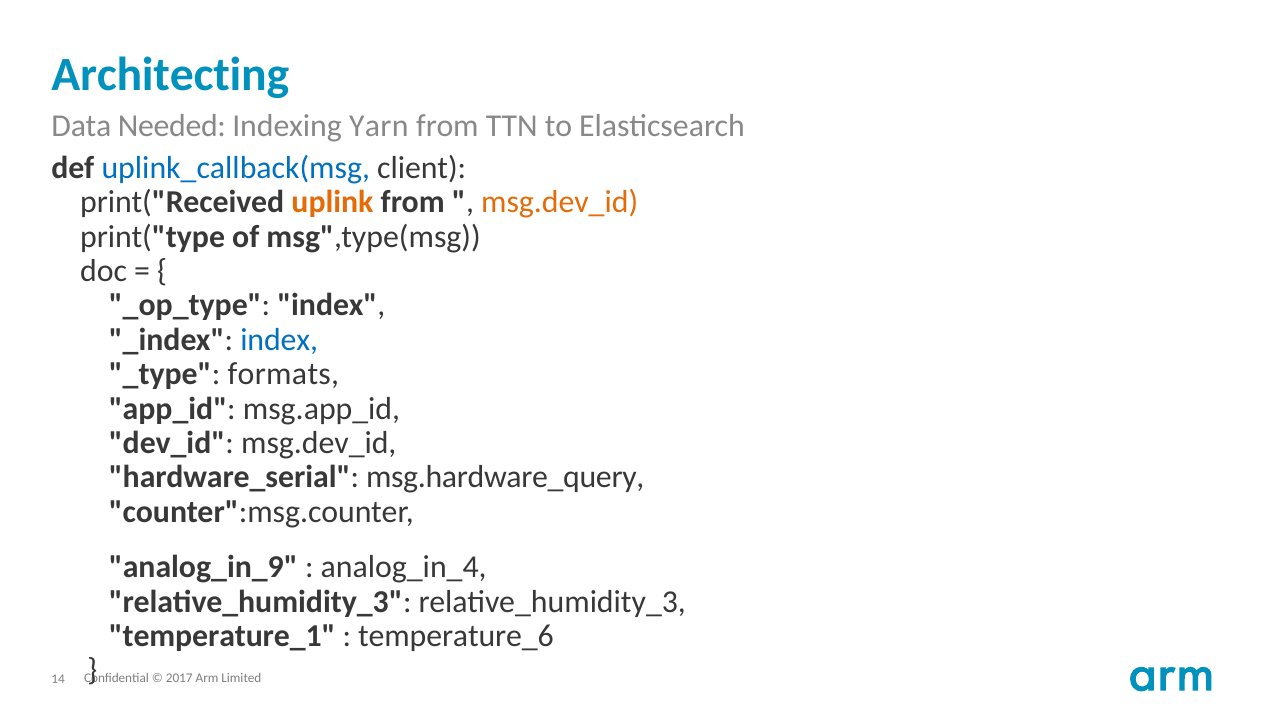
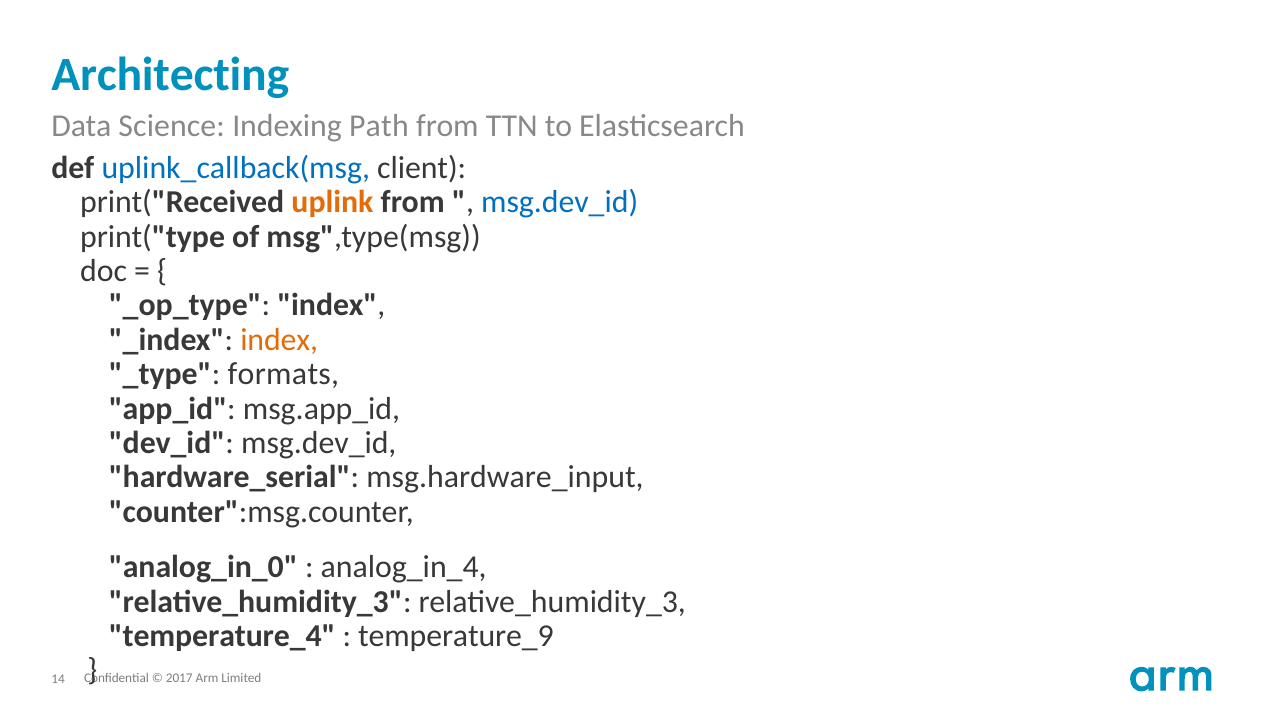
Needed: Needed -> Science (172, 126)
Yarn: Yarn -> Path (379, 126)
msg.dev_id colour: orange -> blue (560, 202)
index colour: blue -> orange (279, 340)
msg.hardware_query: msg.hardware_query -> msg.hardware_input (505, 477)
analog_in_9: analog_in_9 -> analog_in_0 (203, 567)
temperature_1: temperature_1 -> temperature_4 (222, 636)
temperature_6: temperature_6 -> temperature_9 (456, 636)
